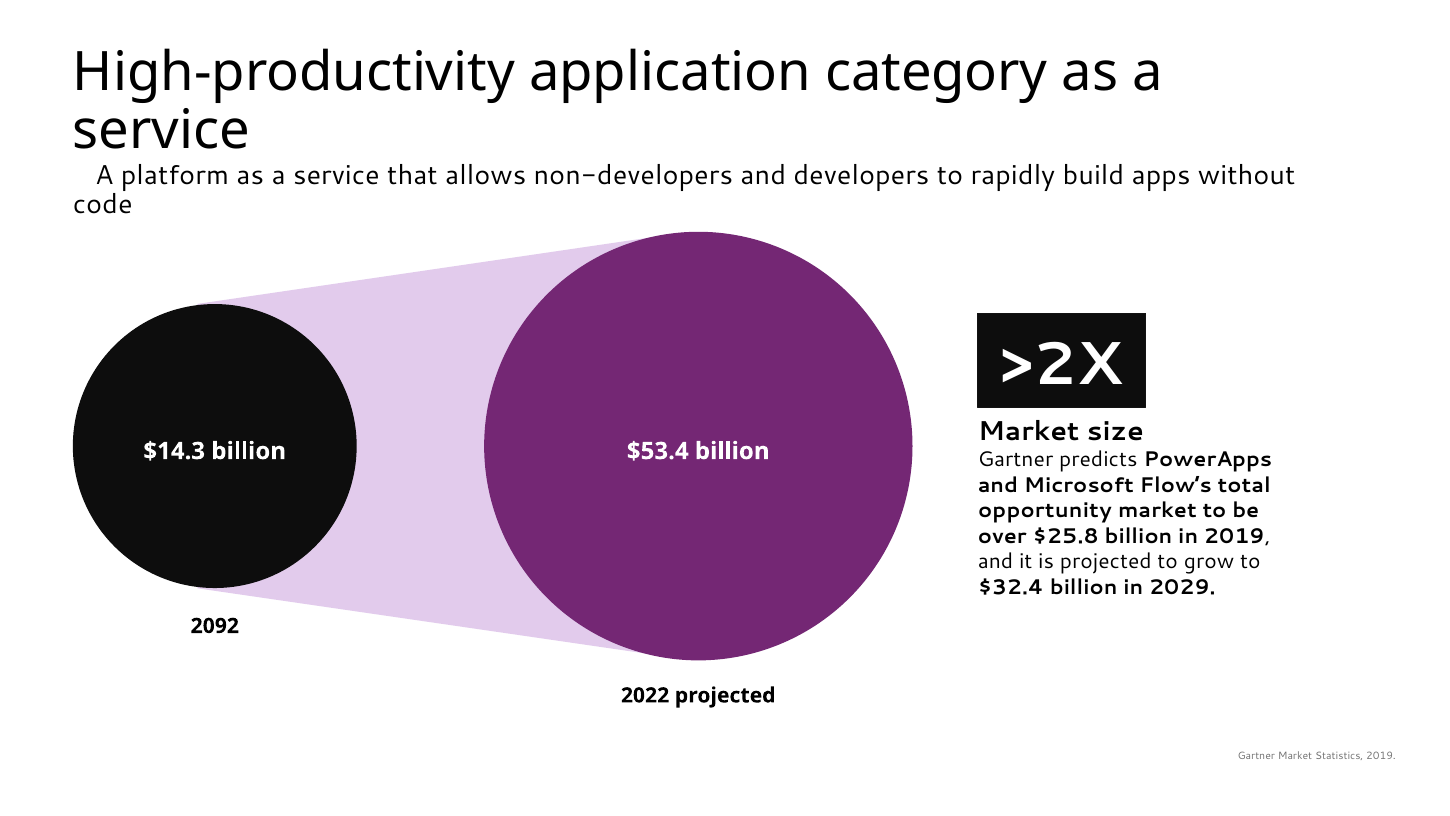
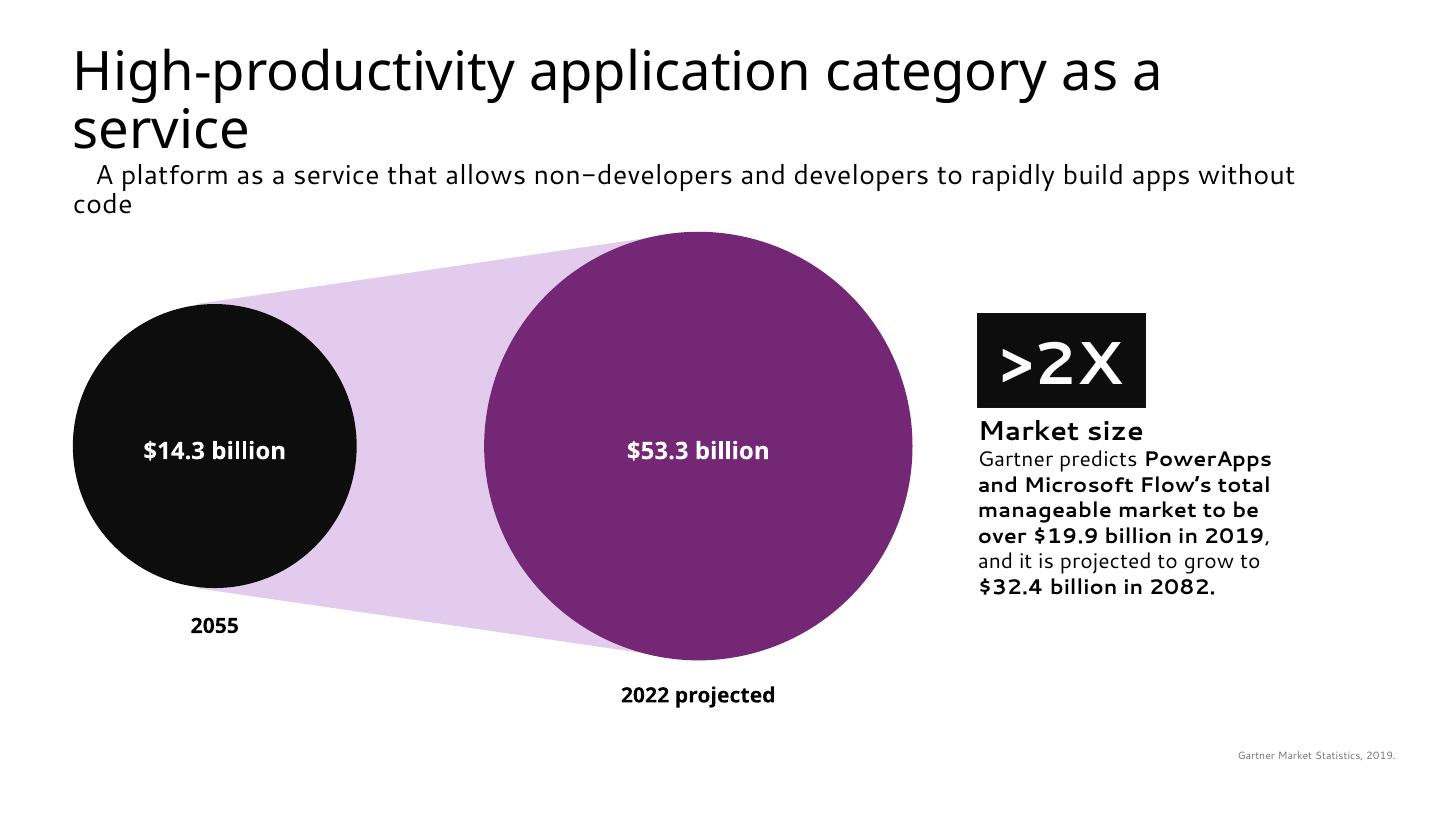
$53.4: $53.4 -> $53.3 (658, 451)
opportunity: opportunity -> manageable (1045, 511)
$25.8: $25.8 -> $19.9 (1066, 536)
2029: 2029 -> 2082 (1182, 587)
2092: 2092 -> 2055 (215, 626)
